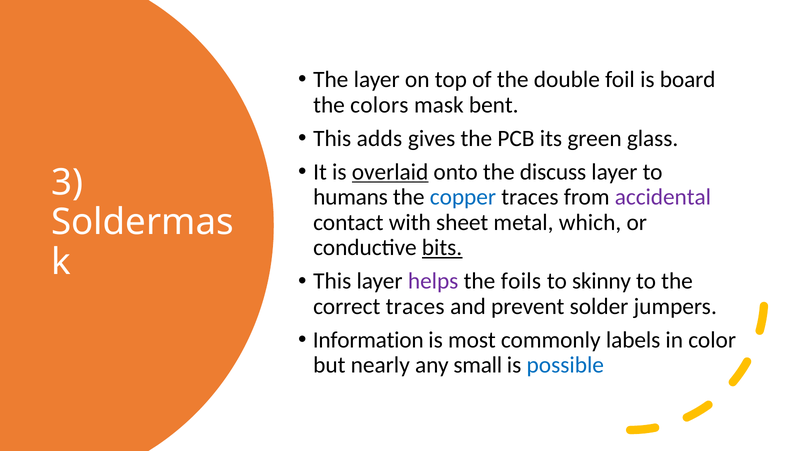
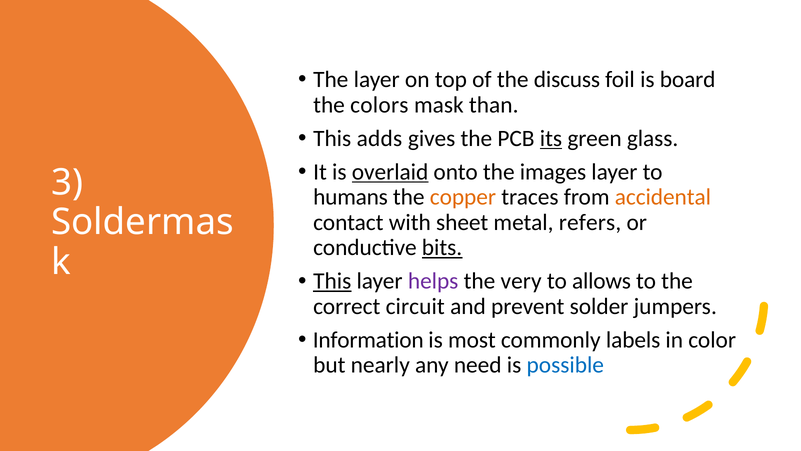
double: double -> discuss (567, 80)
bent: bent -> than (494, 105)
its underline: none -> present (551, 138)
discuss: discuss -> images (553, 172)
copper colour: blue -> orange (463, 197)
accidental colour: purple -> orange (663, 197)
which: which -> refers (590, 222)
This underline: none -> present (332, 281)
foils: foils -> very (521, 281)
skinny: skinny -> allows (602, 281)
correct traces: traces -> circuit (415, 306)
small: small -> need (478, 365)
